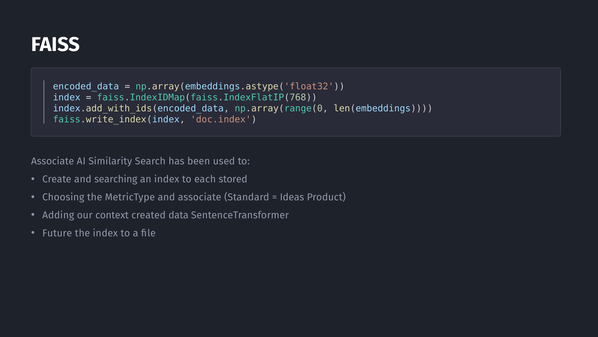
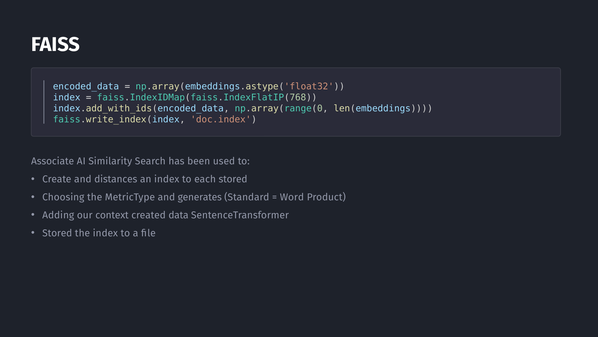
searching: searching -> distances (116, 179)
and associate: associate -> generates (200, 197)
Ideas: Ideas -> Word (292, 197)
Future: Future -> Stored (57, 233)
